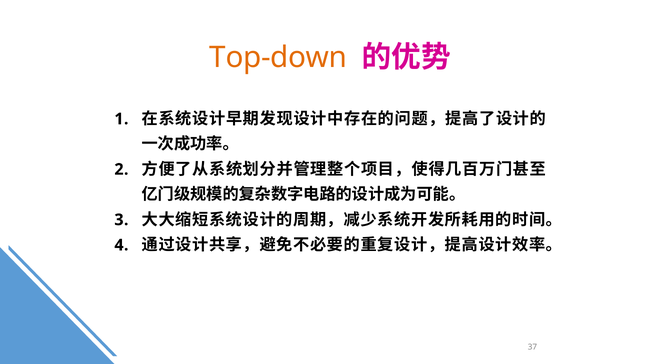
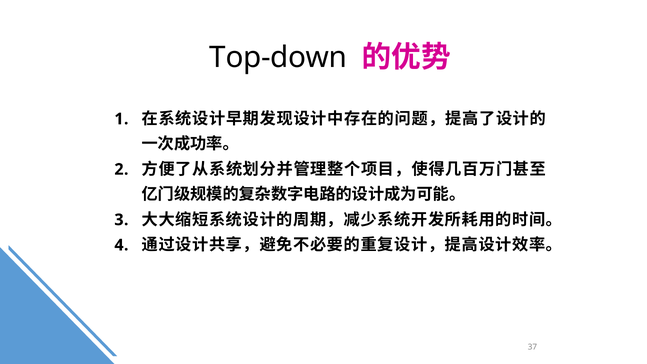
Top-down colour: orange -> black (278, 57)
